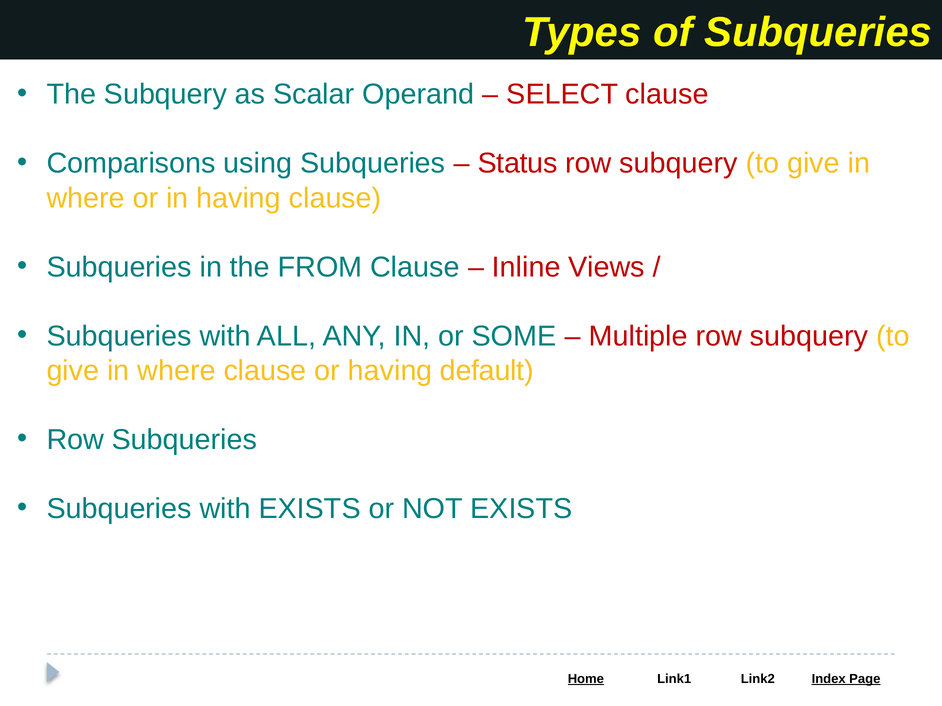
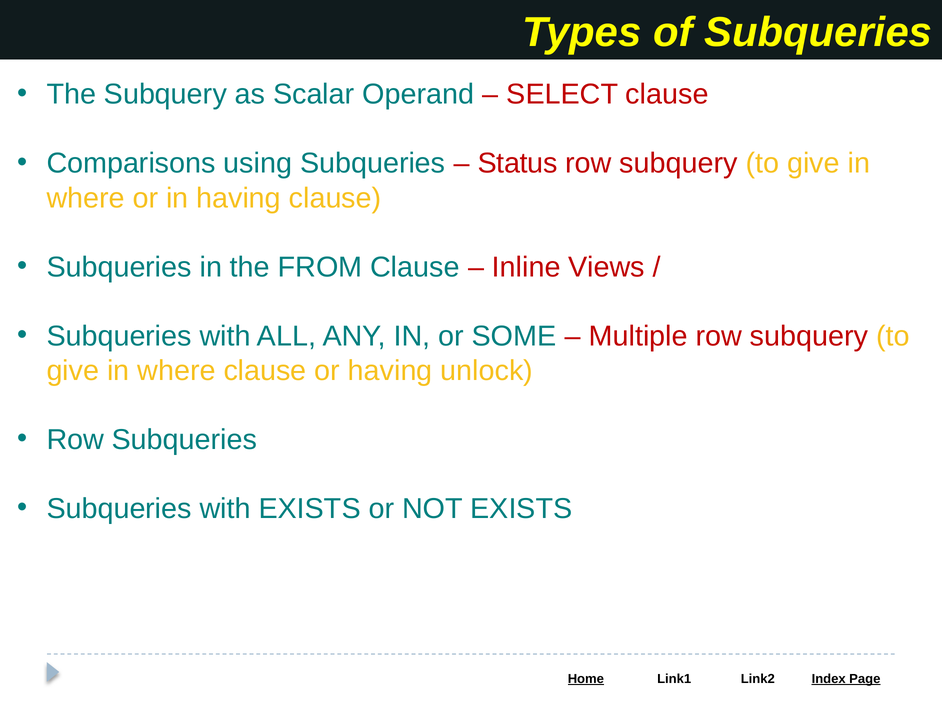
default: default -> unlock (487, 371)
